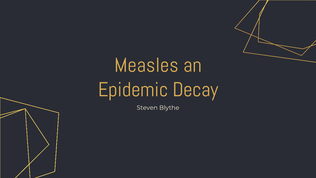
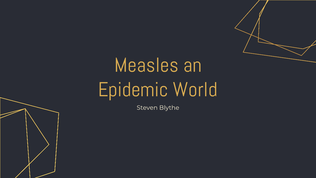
Decay: Decay -> World (195, 89)
